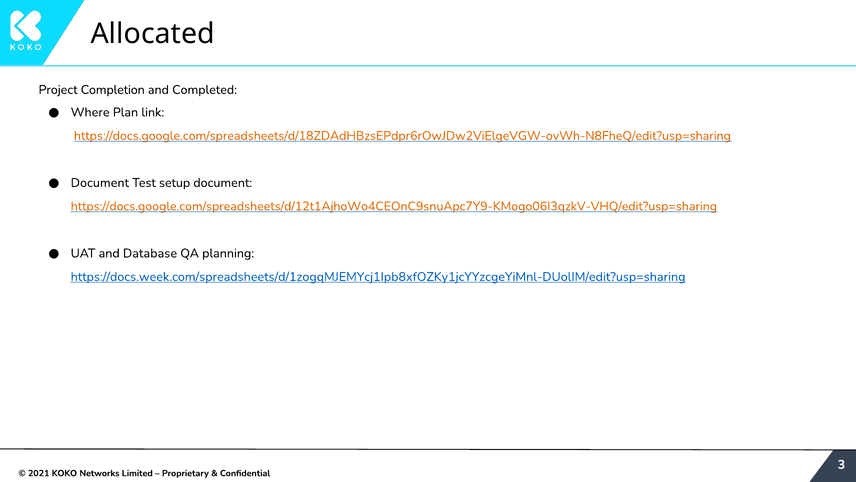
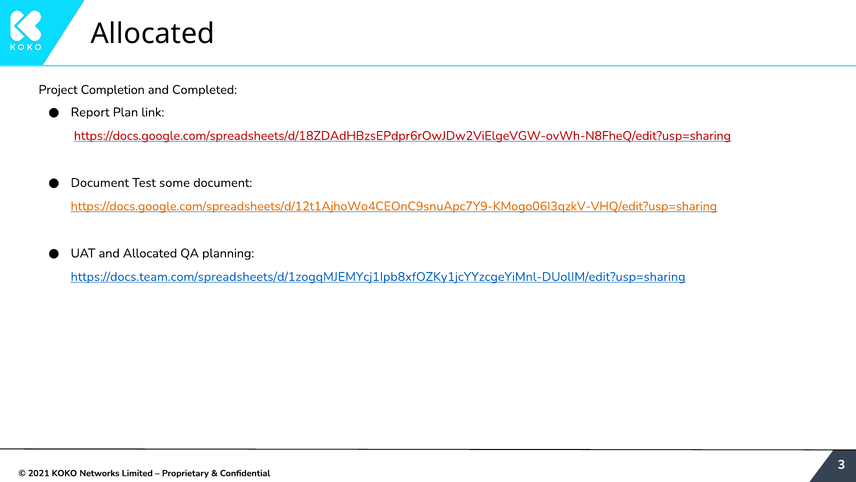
Where: Where -> Report (90, 112)
https://docs.google.com/spreadsheets/d/18ZDAdHBzsEPdpr6rOwJDw2ViElgeVGW-ovWh-N8FheQ/edit?usp=sharing colour: orange -> red (402, 136)
setup: setup -> some (175, 183)
and Database: Database -> Allocated (150, 253)
https://docs.week.com/spreadsheets/d/1zogqMJEMYcj1Ipb8xfOZKy1jcYYzcgeYiMnl-DUolIM/edit?usp=sharing: https://docs.week.com/spreadsheets/d/1zogqMJEMYcj1Ipb8xfOZKy1jcYYzcgeYiMnl-DUolIM/edit?usp=sharing -> https://docs.team.com/spreadsheets/d/1zogqMJEMYcj1Ipb8xfOZKy1jcYYzcgeYiMnl-DUolIM/edit?usp=sharing (378, 277)
